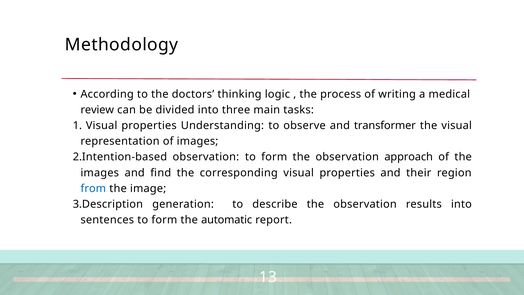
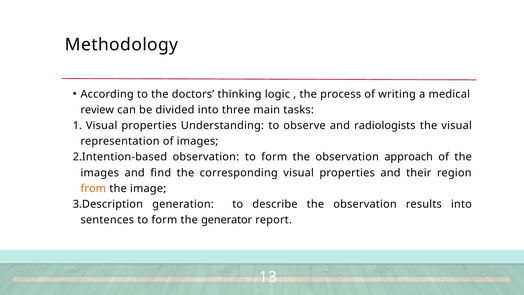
transformer: transformer -> radiologists (385, 125)
from colour: blue -> orange (93, 188)
automatic: automatic -> generator (227, 220)
